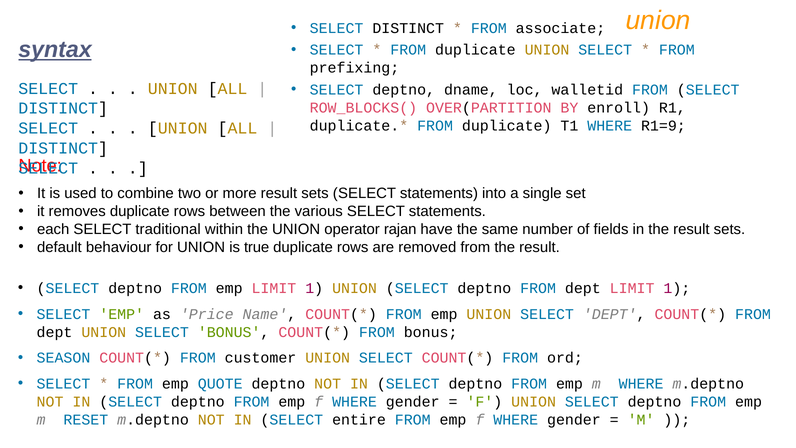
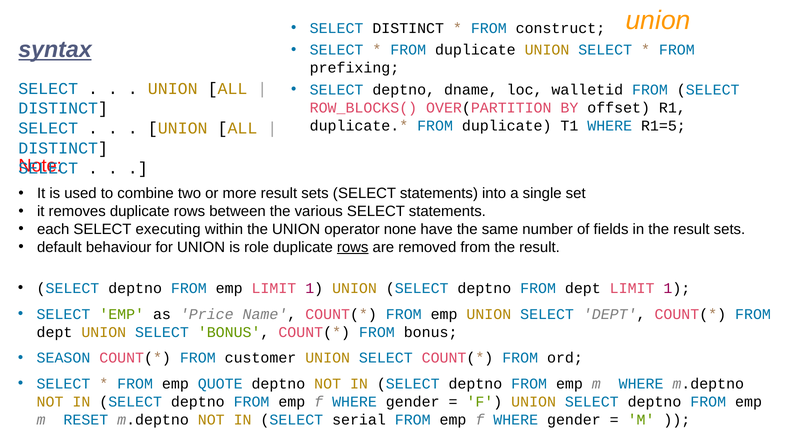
associate: associate -> construct (560, 28)
enroll: enroll -> offset (619, 108)
R1=9: R1=9 -> R1=5 (663, 126)
traditional: traditional -> executing (168, 229)
rajan: rajan -> none (400, 229)
true: true -> role (257, 247)
rows underline: none -> present (353, 247)
entire: entire -> serial (359, 419)
